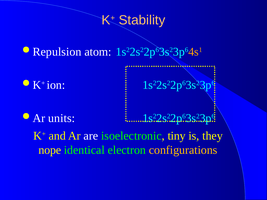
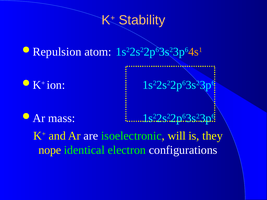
units: units -> mass (62, 118)
tiny: tiny -> will (177, 136)
configurations colour: yellow -> white (183, 150)
